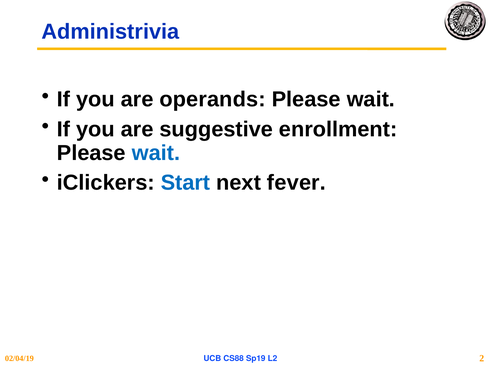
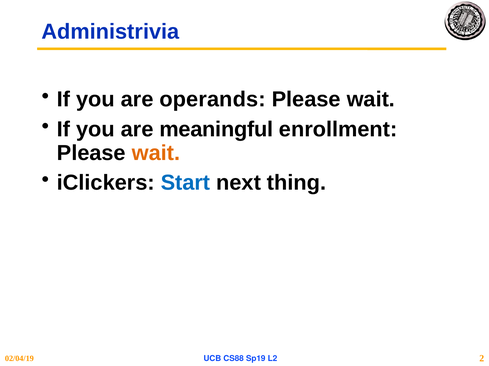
suggestive: suggestive -> meaningful (216, 130)
wait colour: blue -> orange (156, 153)
fever: fever -> thing (297, 183)
